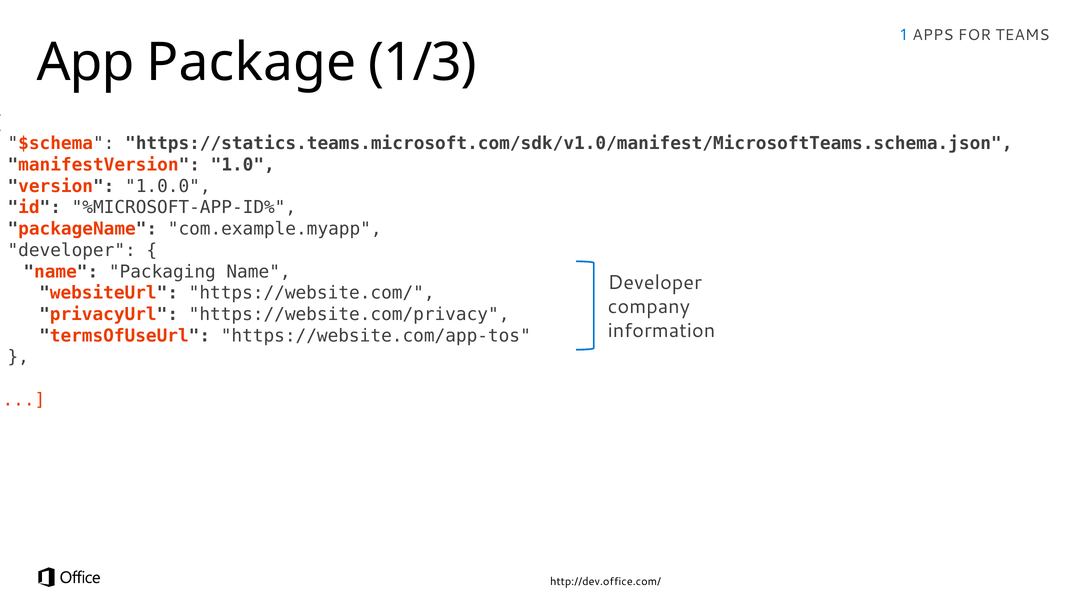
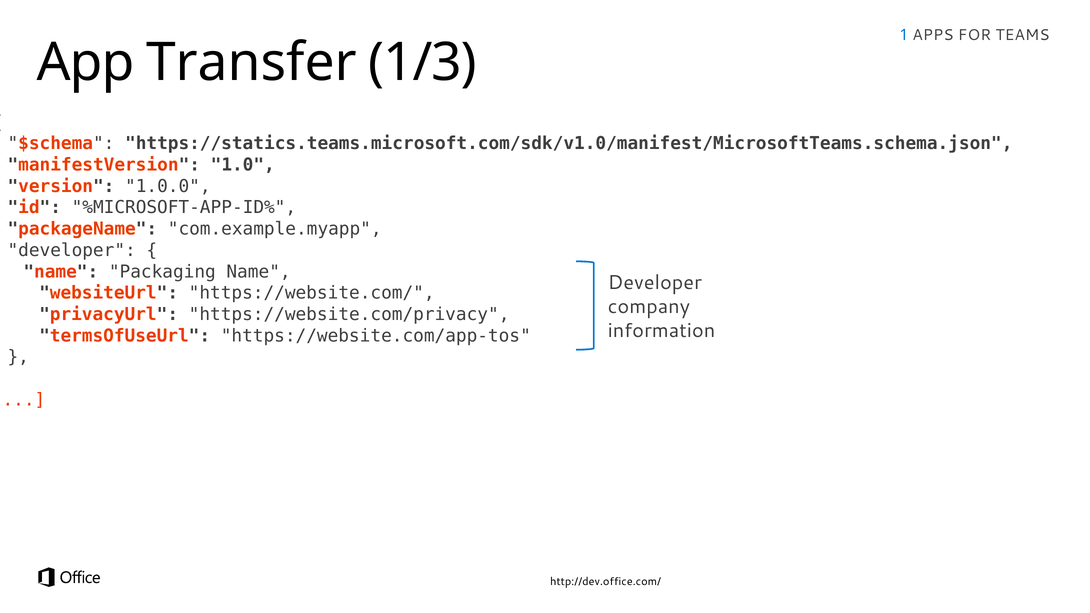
Package: Package -> Transfer (251, 62)
